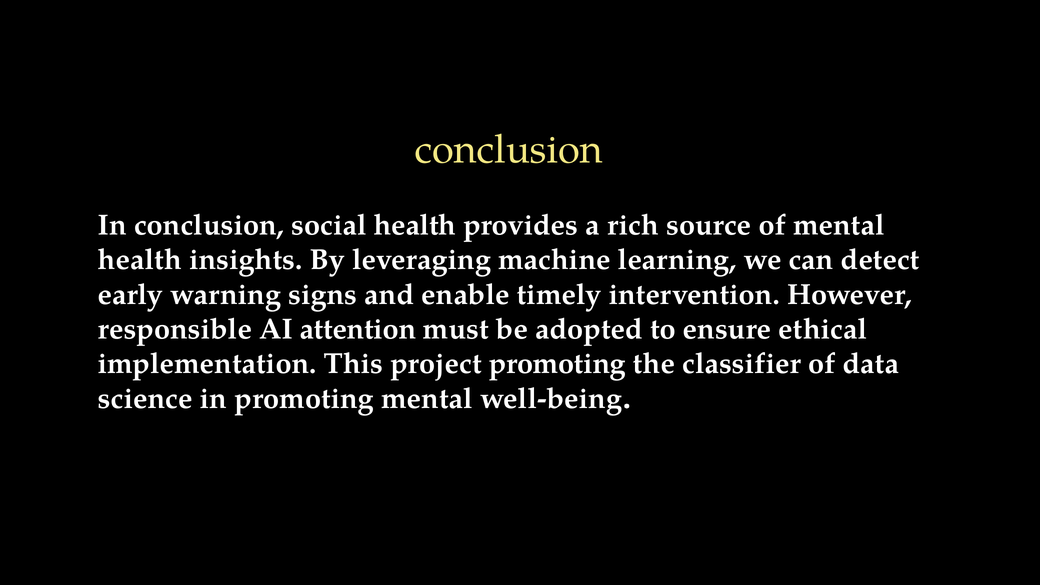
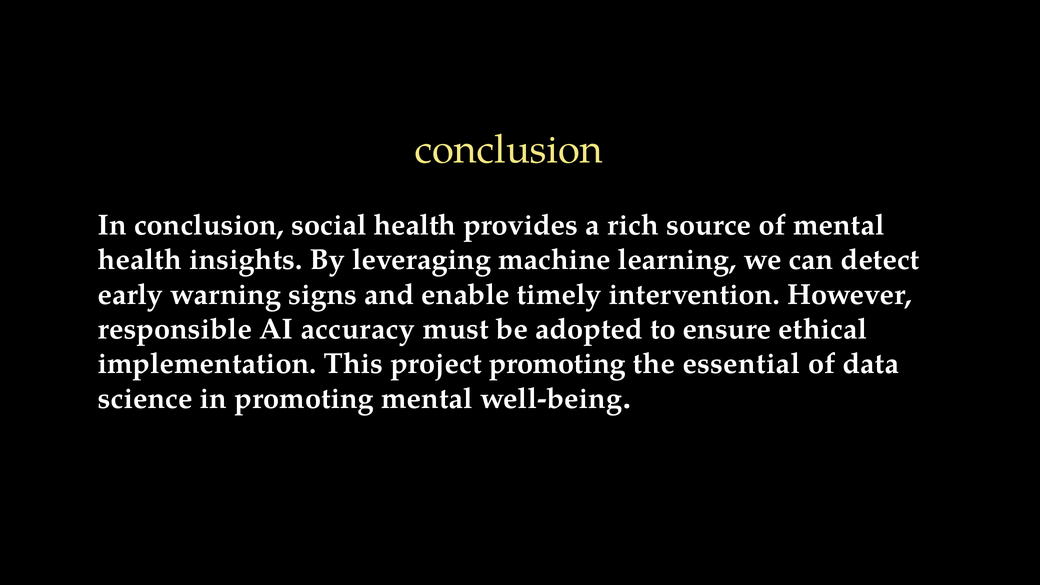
attention: attention -> accuracy (358, 329)
classifier: classifier -> essential (741, 364)
